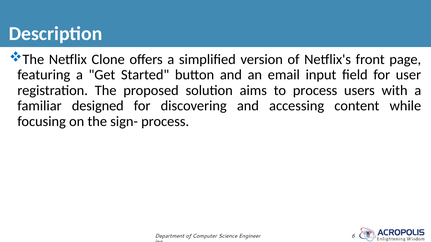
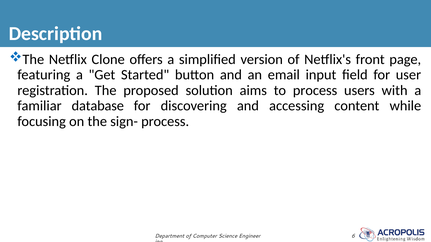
designed: designed -> database (98, 106)
